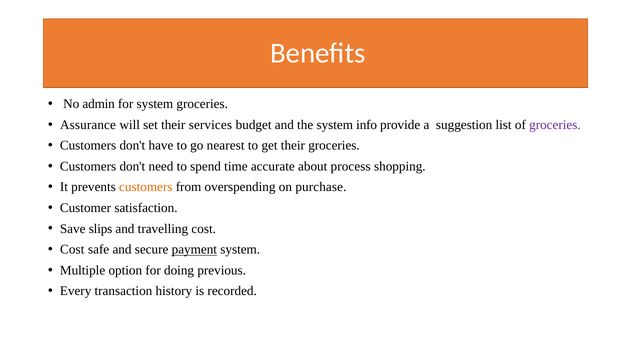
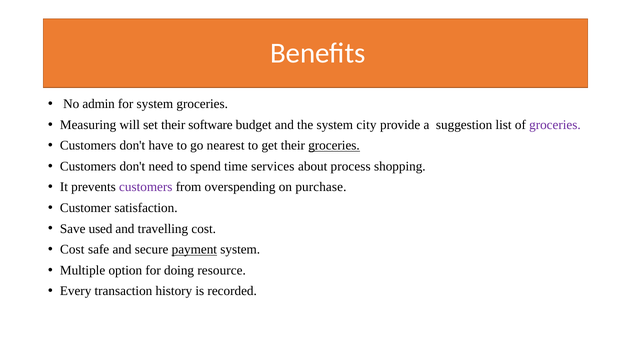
Assurance: Assurance -> Measuring (88, 125)
services: services -> software (211, 125)
info: info -> city (367, 125)
groceries underline: none -> present (334, 145)
accurate: accurate -> services (273, 166)
customers colour: orange -> purple (146, 187)
slips: slips -> used (101, 229)
previous: previous -> resource (222, 270)
